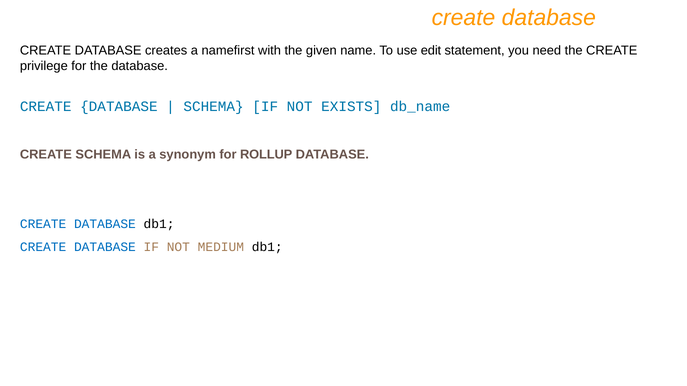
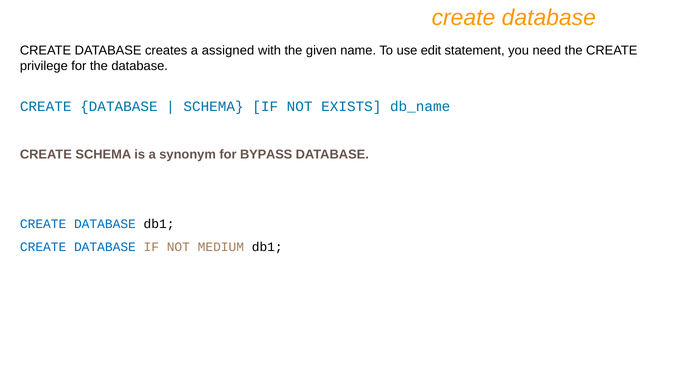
namefirst: namefirst -> assigned (228, 51)
ROLLUP: ROLLUP -> BYPASS (266, 155)
